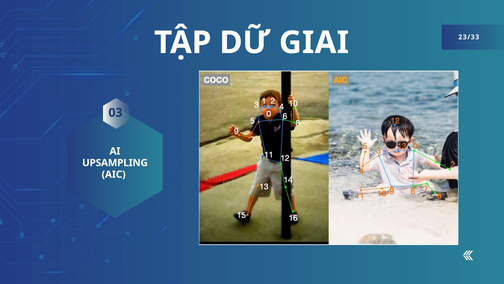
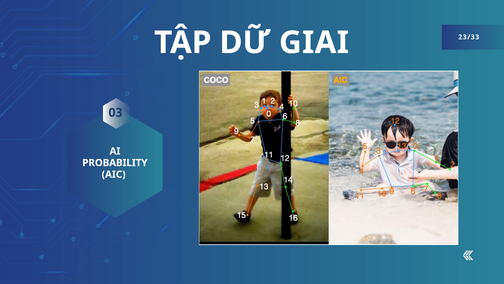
UPSAMPLING: UPSAMPLING -> PROBABILITY (115, 163)
